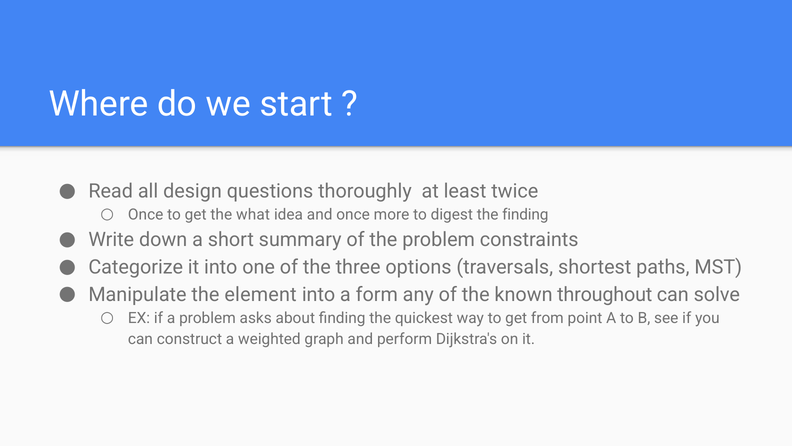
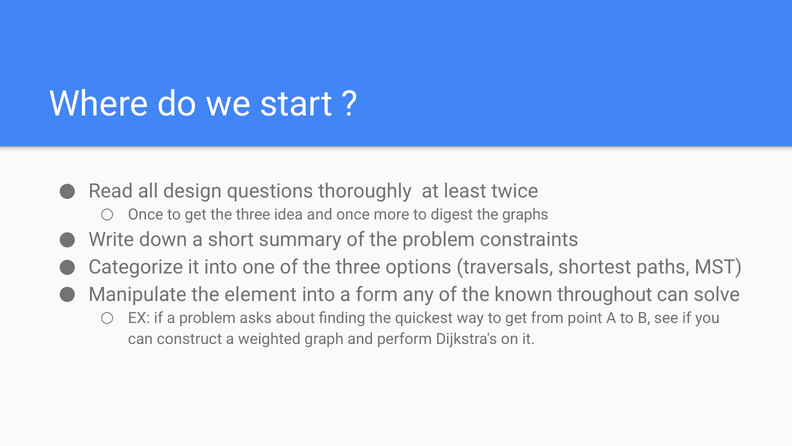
get the what: what -> three (253, 215)
the finding: finding -> graphs (525, 215)
